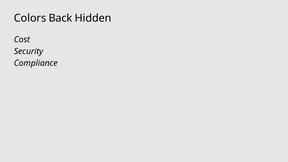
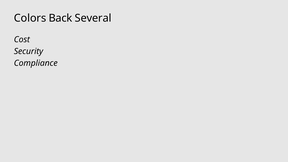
Hidden: Hidden -> Several (93, 18)
